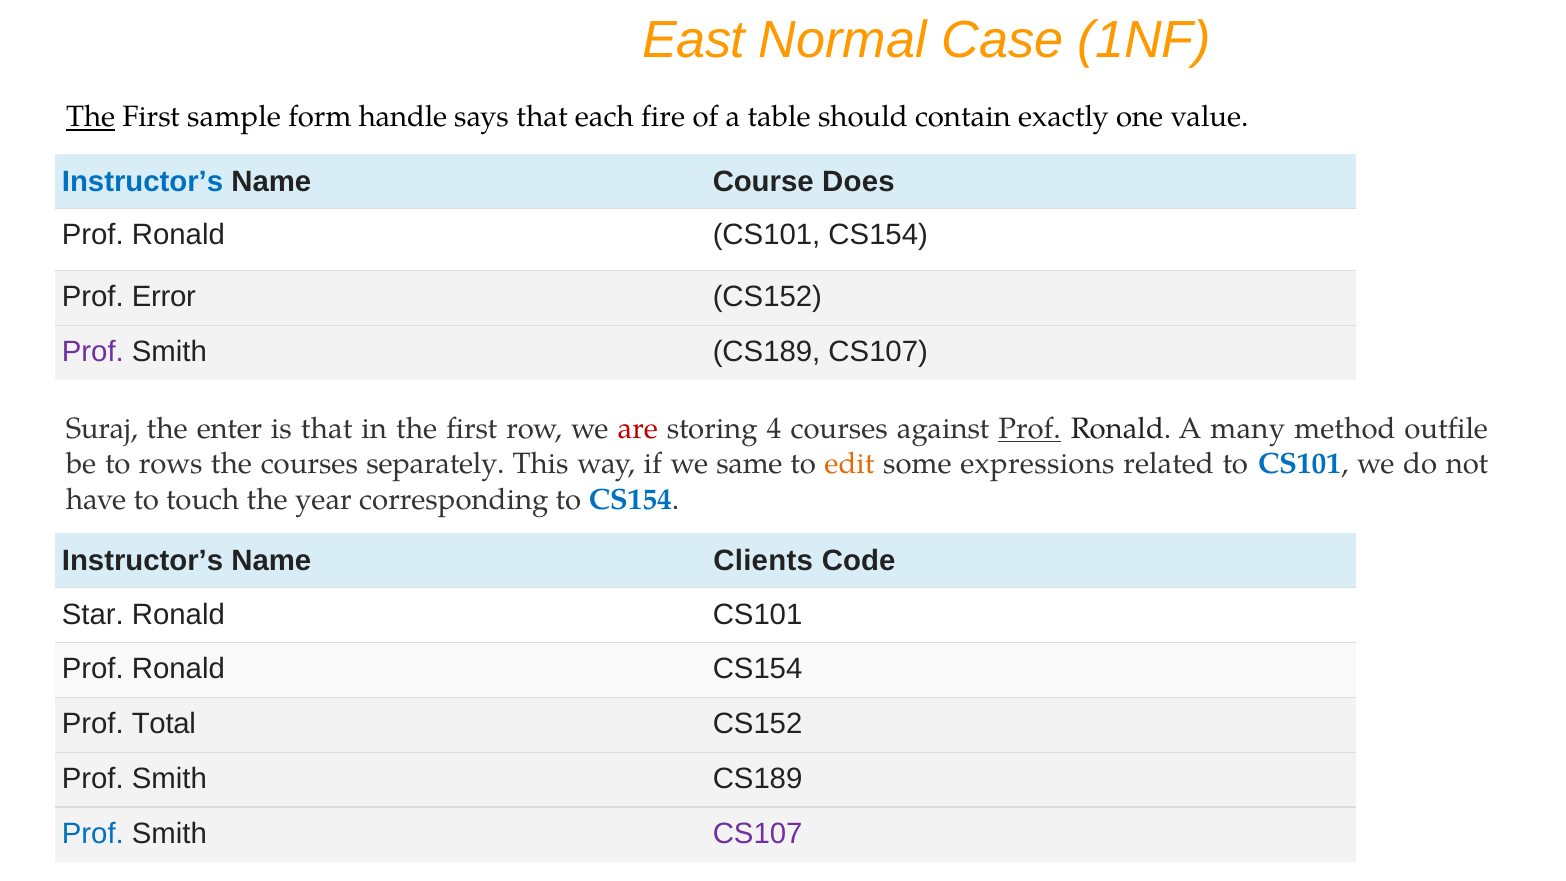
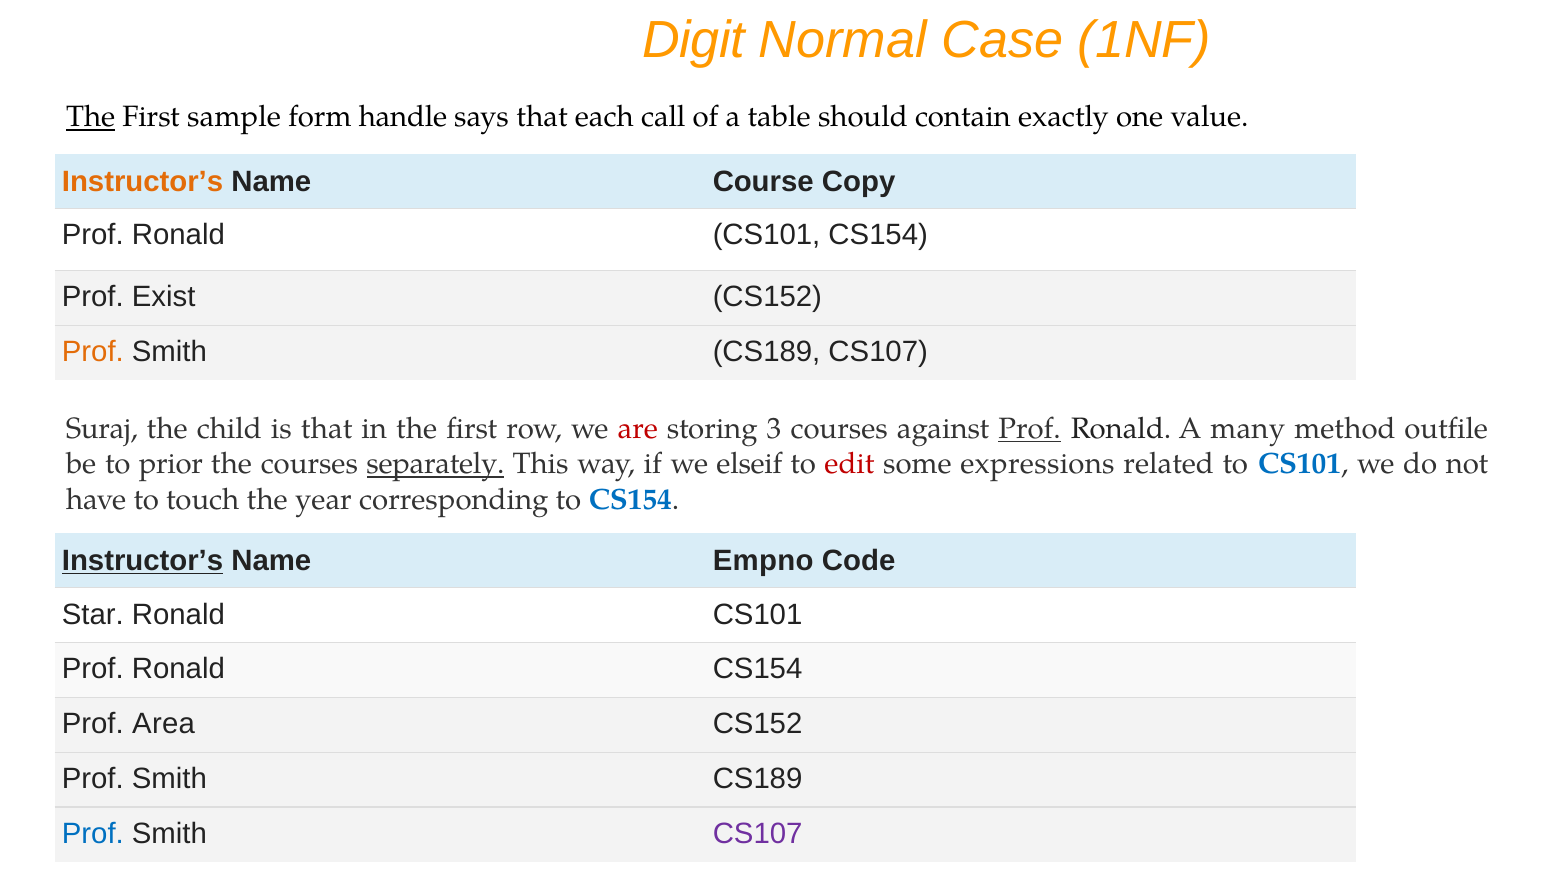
East: East -> Digit (694, 41)
fire: fire -> call (663, 117)
Instructor’s colour: blue -> orange (143, 182)
Does: Does -> Copy (859, 182)
Error: Error -> Exist (164, 297)
Prof colour: purple -> orange (93, 352)
enter: enter -> child (229, 429)
4: 4 -> 3 (774, 429)
rows: rows -> prior (171, 464)
separately underline: none -> present (435, 464)
same: same -> elseif (749, 464)
edit colour: orange -> red (849, 464)
Instructor’s underline: none -> present (143, 561)
Clients: Clients -> Empno (763, 561)
Total: Total -> Area (164, 724)
